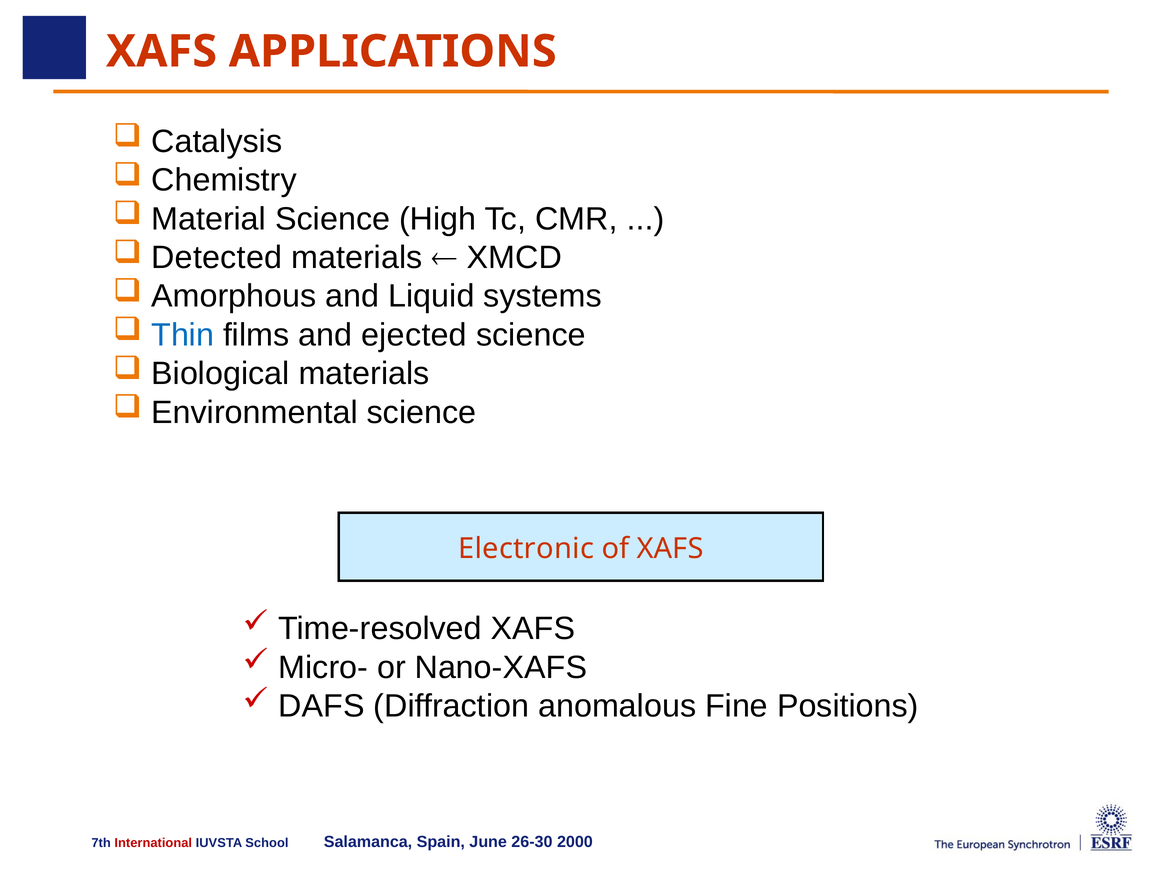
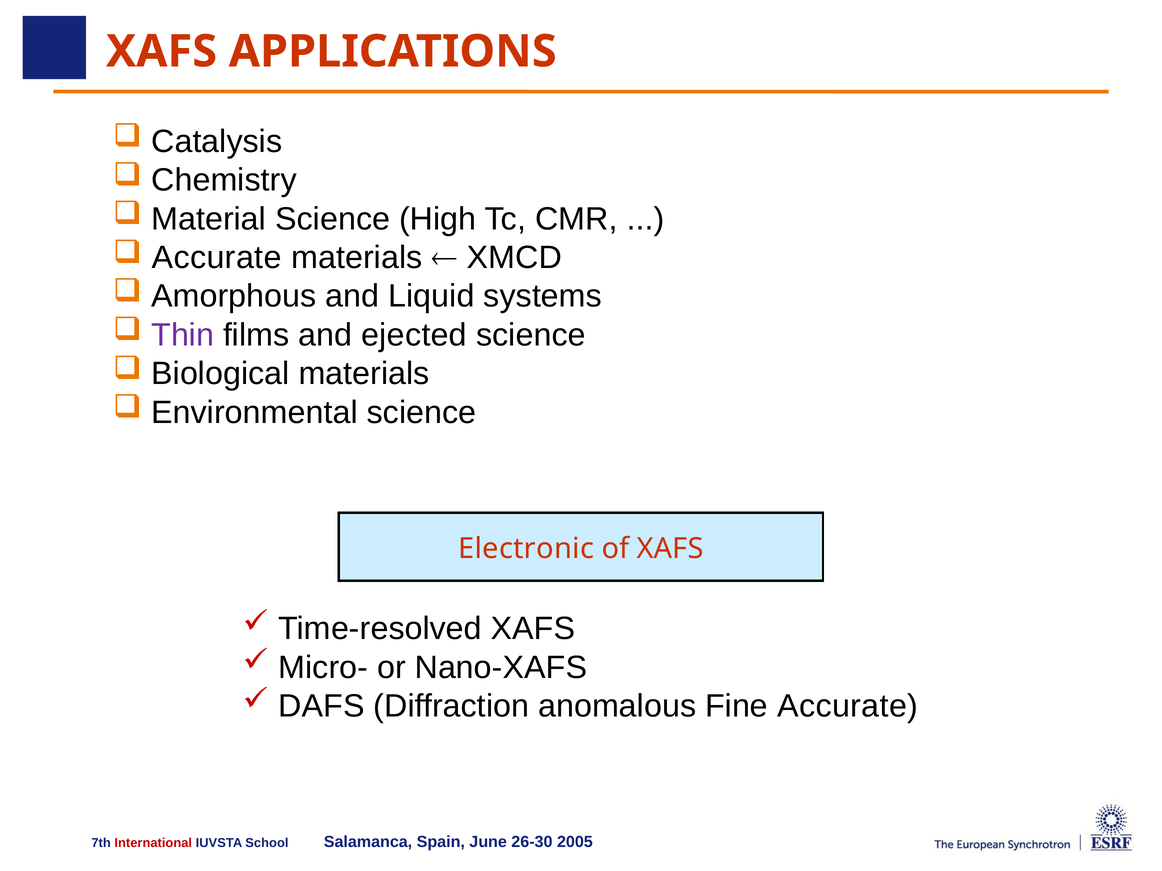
Detected: Detected -> Accurate (217, 258)
Thin colour: blue -> purple (183, 335)
Fine Positions: Positions -> Accurate (848, 707)
2000: 2000 -> 2005 (575, 842)
